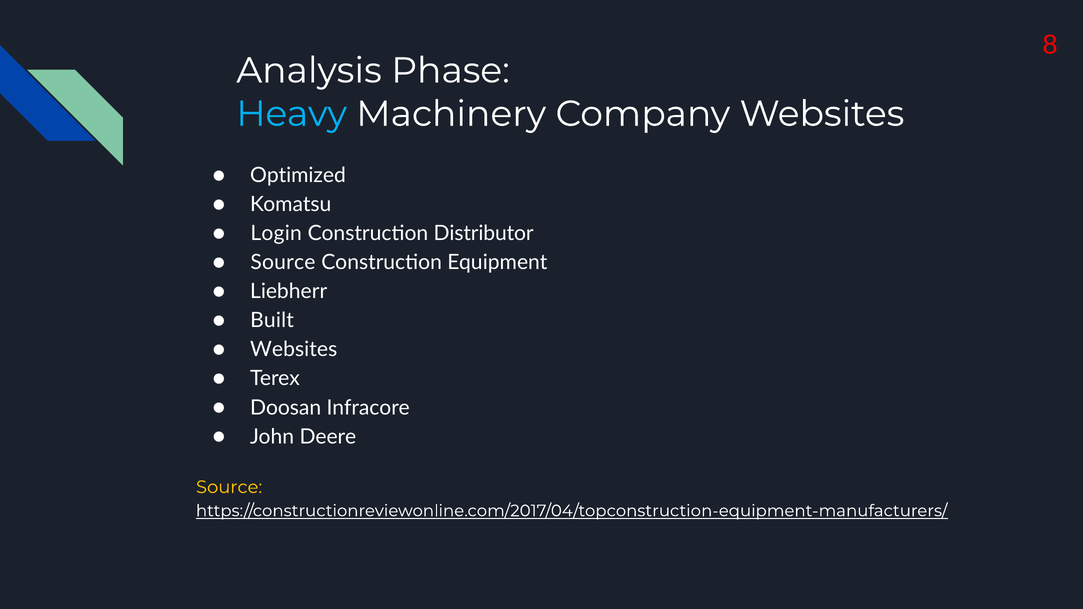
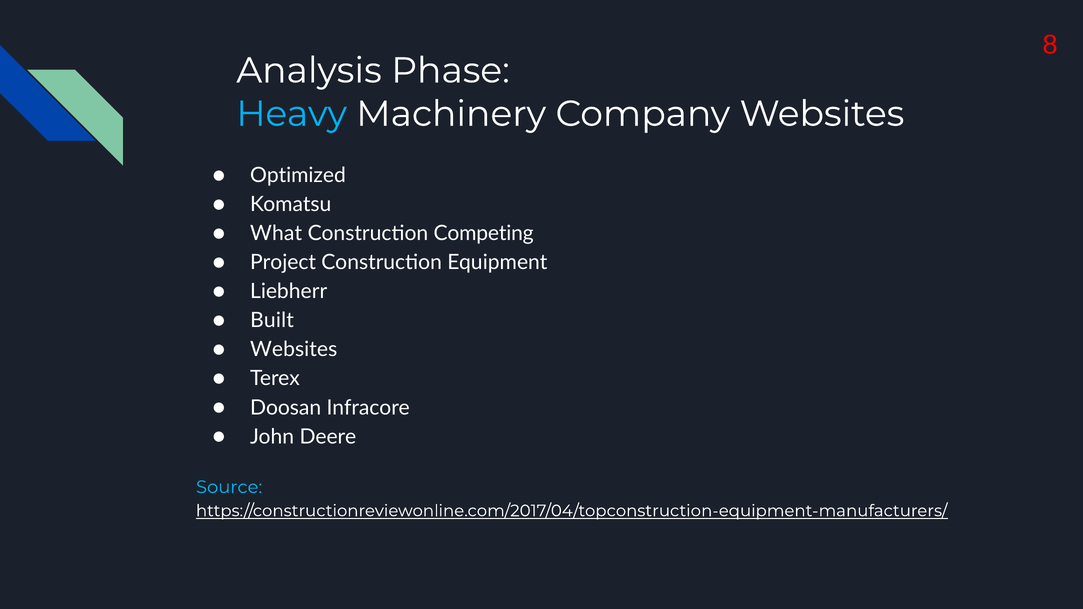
Login: Login -> What (276, 233)
Distributor: Distributor -> Competing (484, 233)
Source: Source -> Project (283, 263)
Source colour: yellow -> light blue (229, 487)
